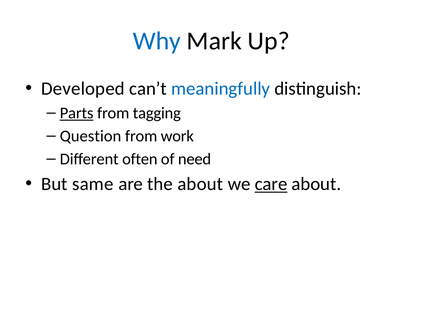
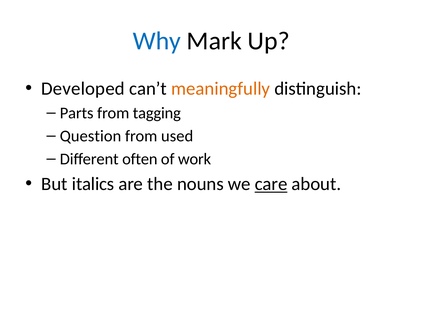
meaningfully colour: blue -> orange (221, 89)
Parts underline: present -> none (77, 113)
work: work -> used (177, 136)
need: need -> work (195, 159)
same: same -> italics (93, 184)
the about: about -> nouns (200, 184)
